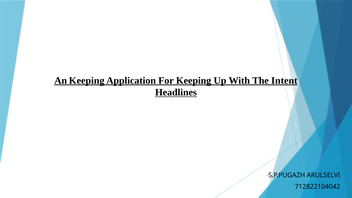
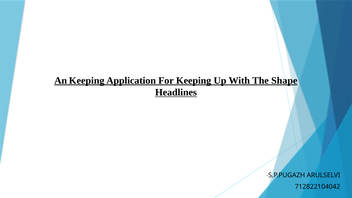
Intent: Intent -> Shape (284, 81)
